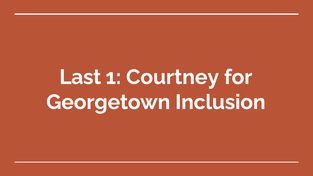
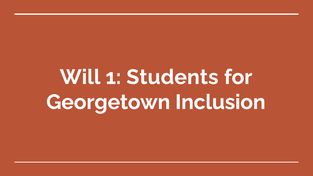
Last: Last -> Will (80, 77)
Courtney: Courtney -> Students (172, 77)
